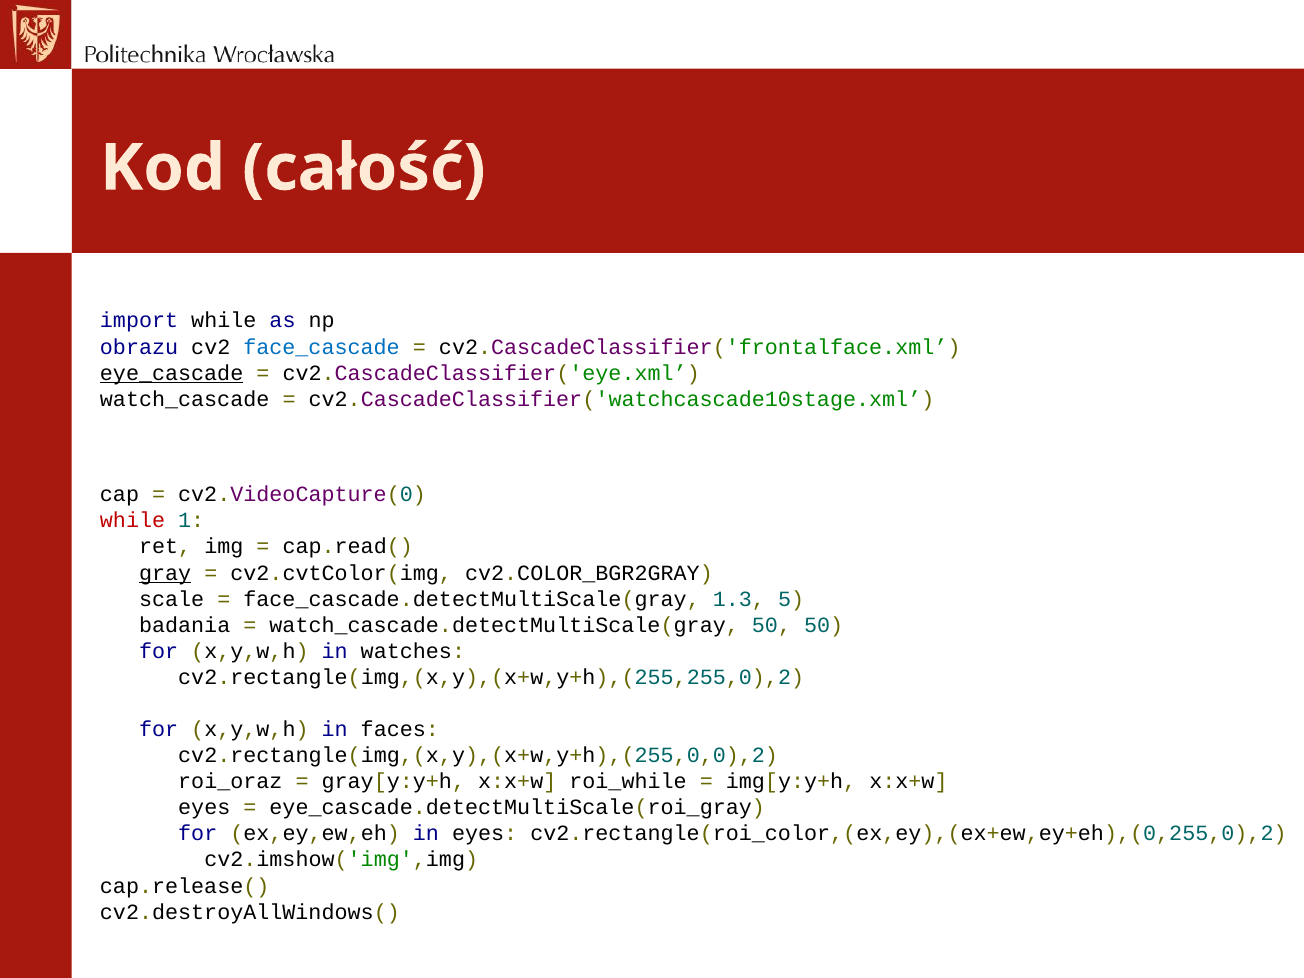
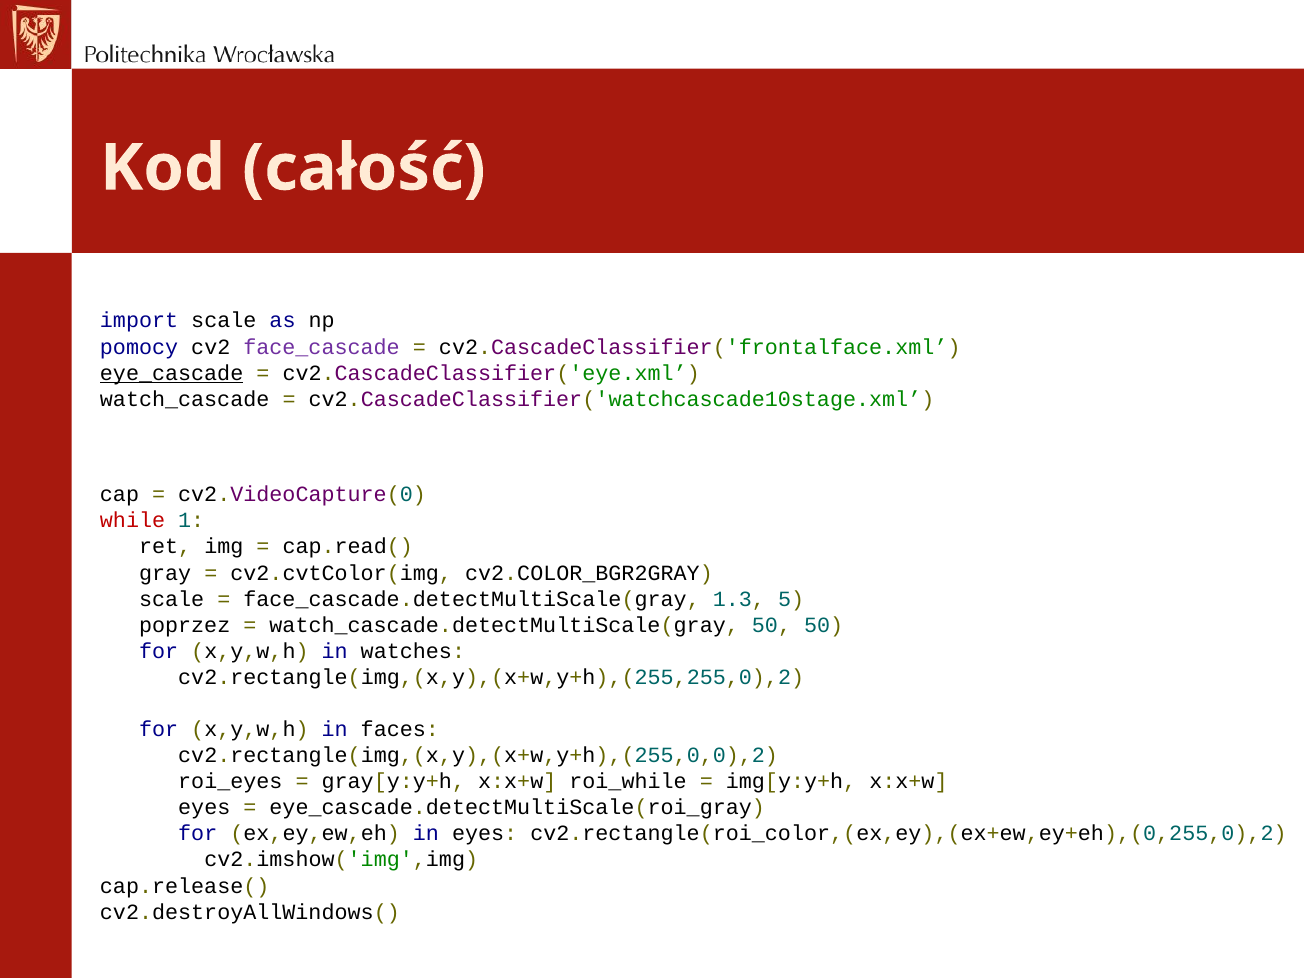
import while: while -> scale (224, 321)
obrazu: obrazu -> pomocy (139, 347)
face_cascade colour: blue -> purple (322, 347)
gray underline: present -> none (165, 573)
badania: badania -> poprzez (185, 625)
roi_oraz: roi_oraz -> roi_eyes (230, 782)
